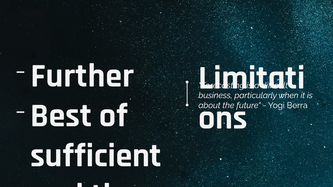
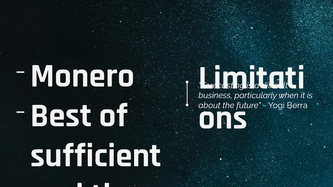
Further: Further -> Monero (82, 76)
